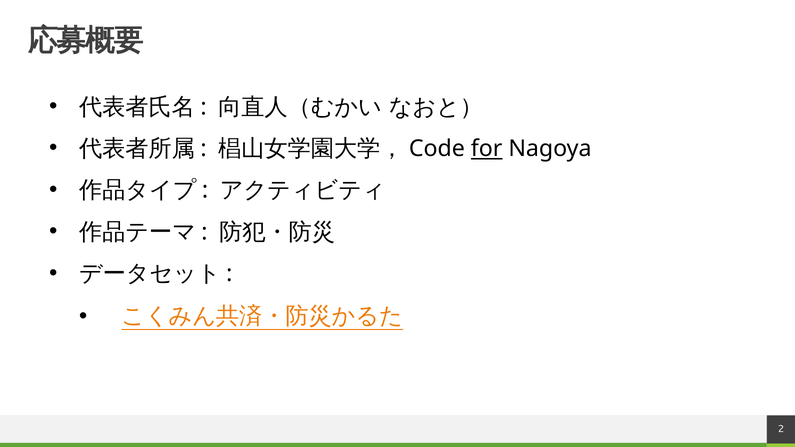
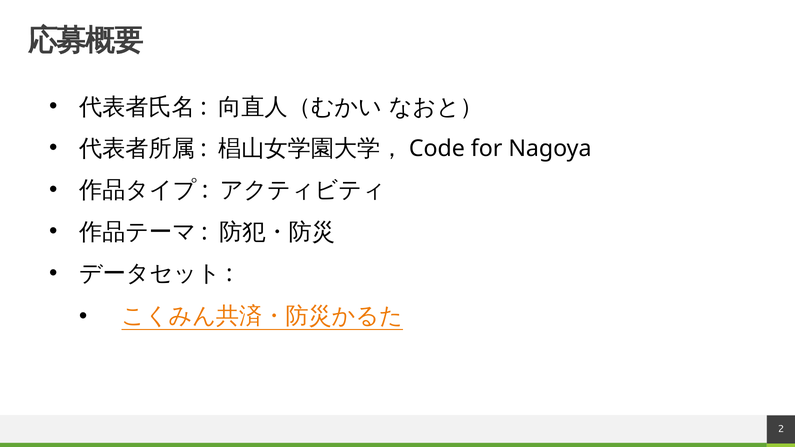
for underline: present -> none (487, 149)
